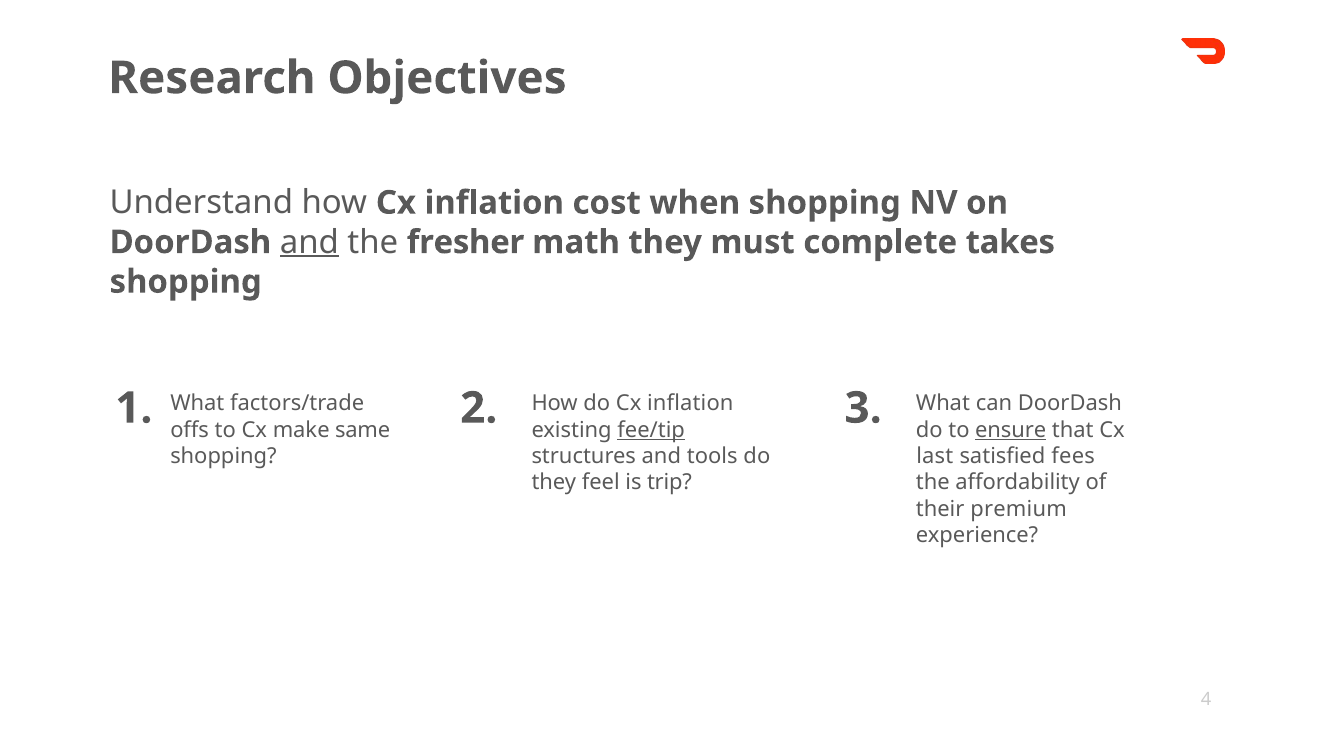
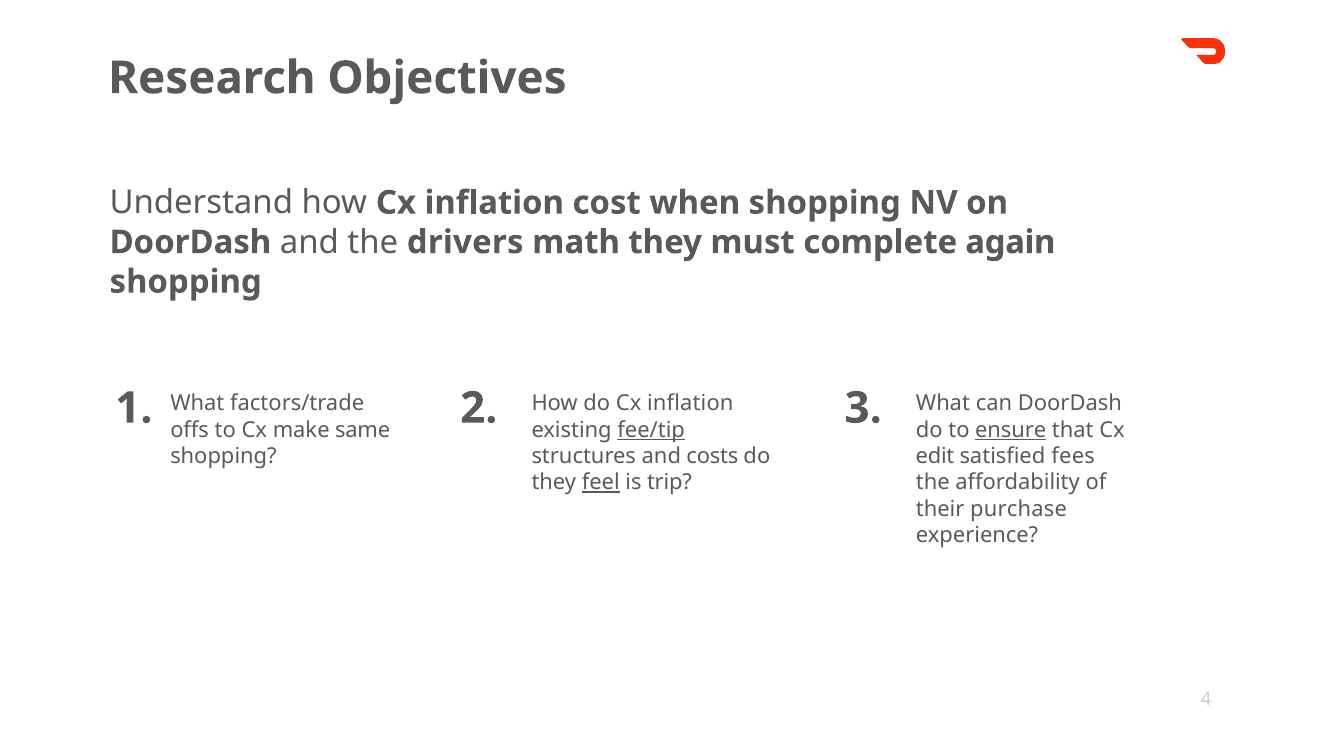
and underline: present -> none (309, 242)
fresher: fresher -> drivers (465, 242)
takes: takes -> again (1010, 242)
tools: tools -> costs (712, 457)
last: last -> edit (935, 457)
feel underline: none -> present (601, 483)
premium: premium -> purchase (1019, 509)
